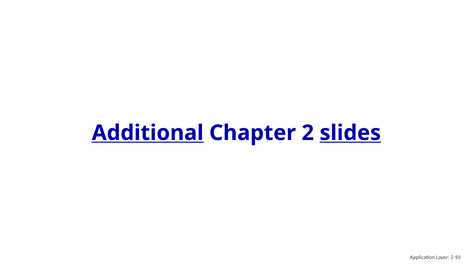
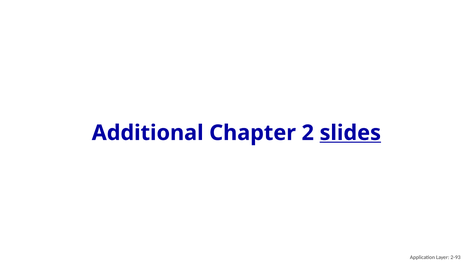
Additional underline: present -> none (148, 133)
